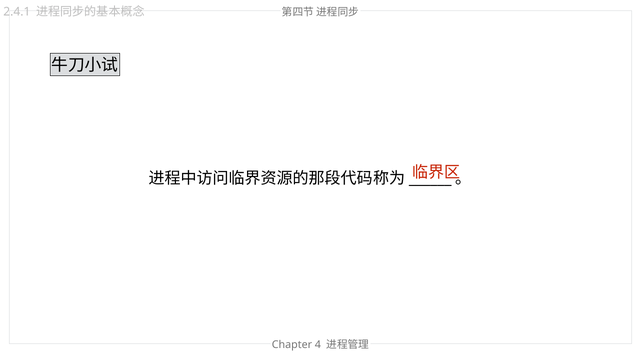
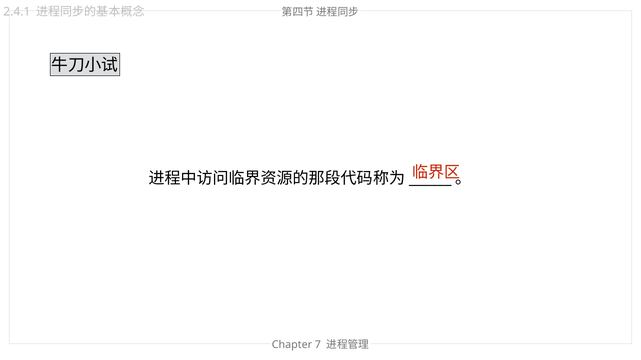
4: 4 -> 7 (318, 345)
